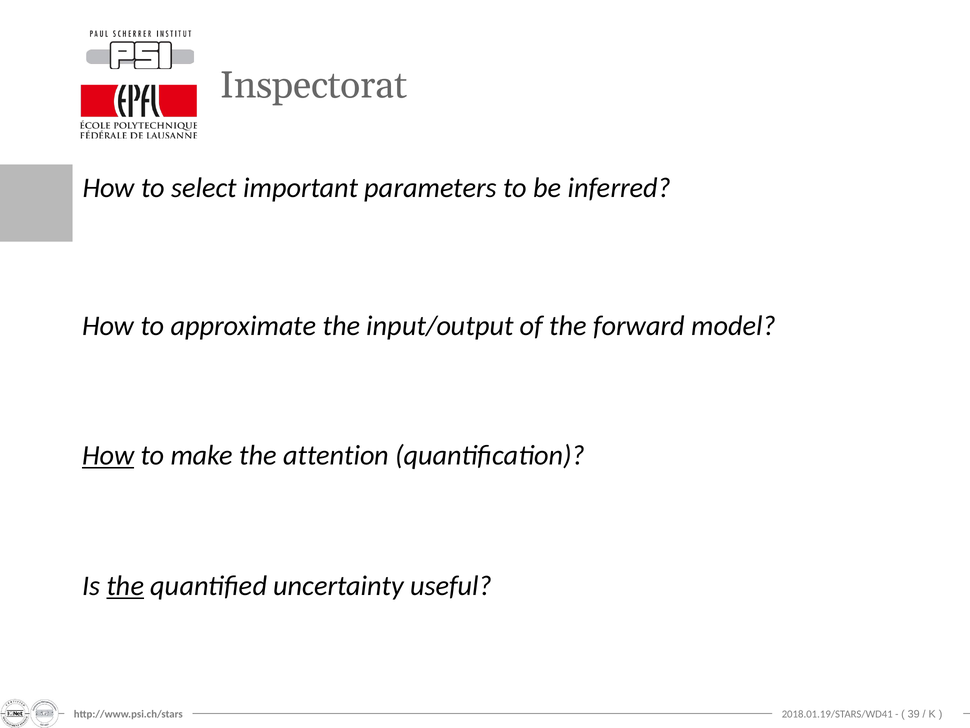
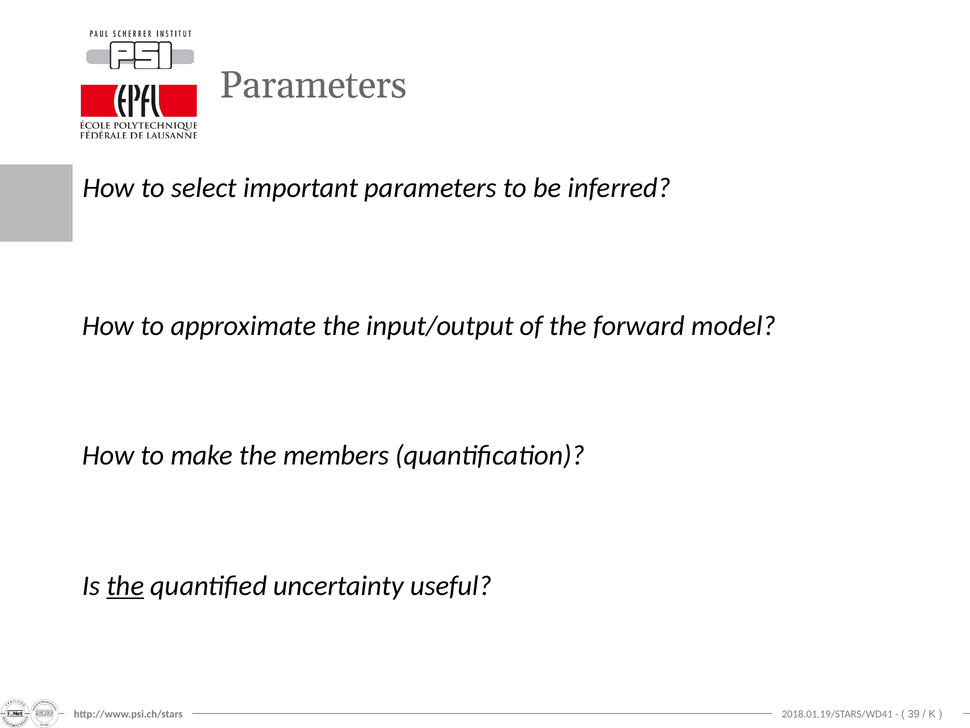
Inspectorat: Inspectorat -> Parameters (314, 85)
How underline: present -> none (108, 455)
attention: attention -> members (336, 455)
